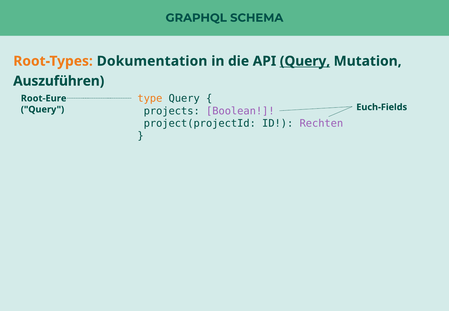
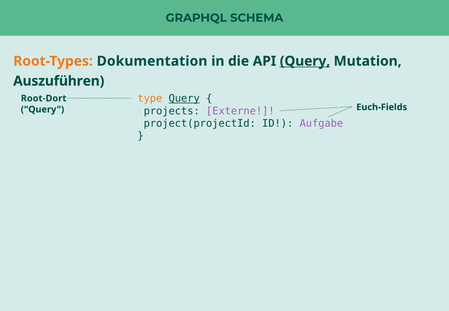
Query underline: none -> present (184, 98)
Root-Eure: Root-Eure -> Root-Dort (44, 98)
Boolean: Boolean -> Externe (240, 111)
Rechten: Rechten -> Aufgabe (321, 123)
